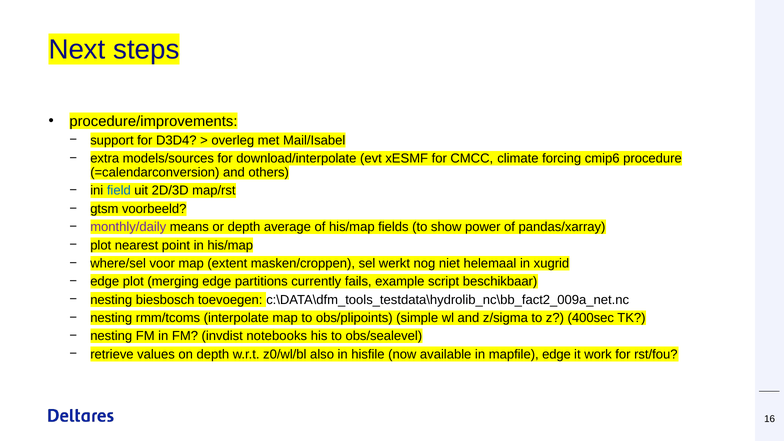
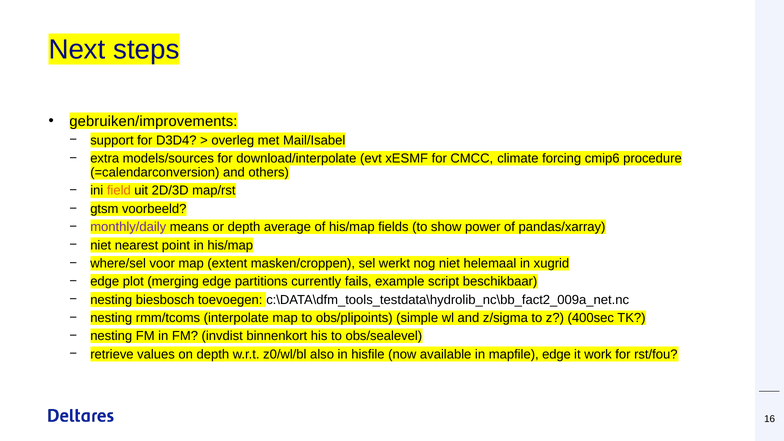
procedure/improvements: procedure/improvements -> gebruiken/improvements (153, 121)
field colour: blue -> orange (119, 191)
plot: plot -> niet (101, 245)
notebooks: notebooks -> binnenkort (277, 336)
